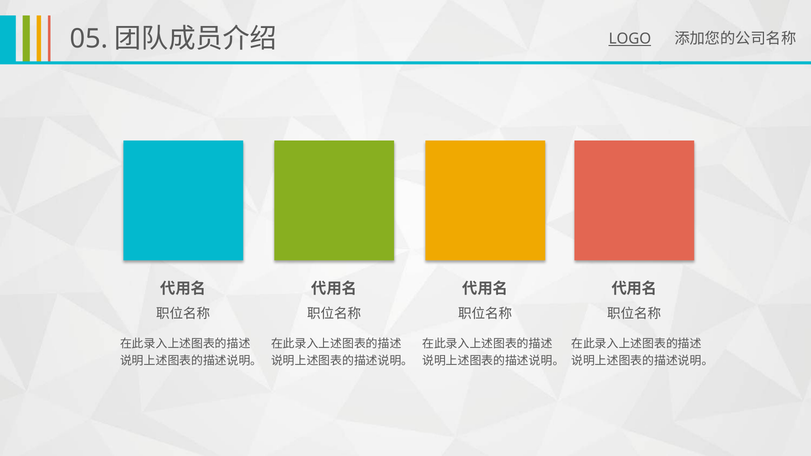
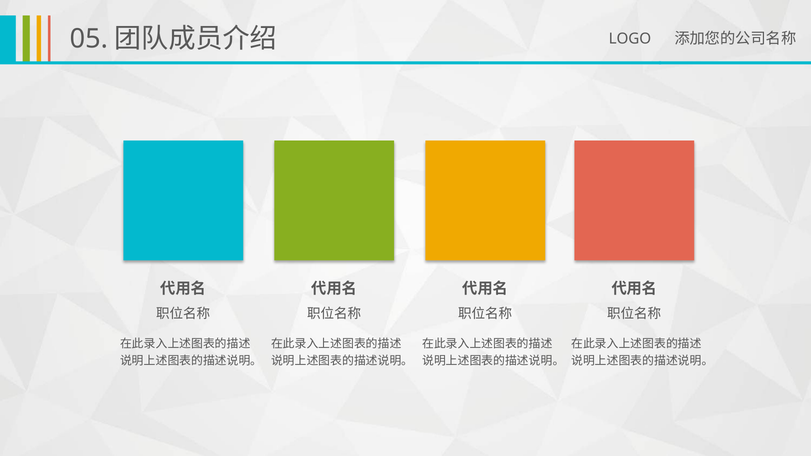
LOGO underline: present -> none (630, 39)
